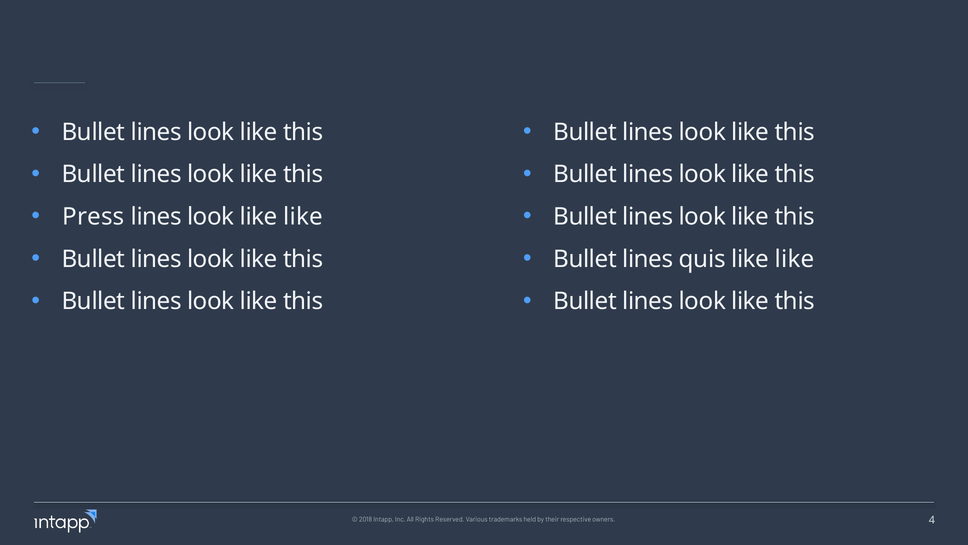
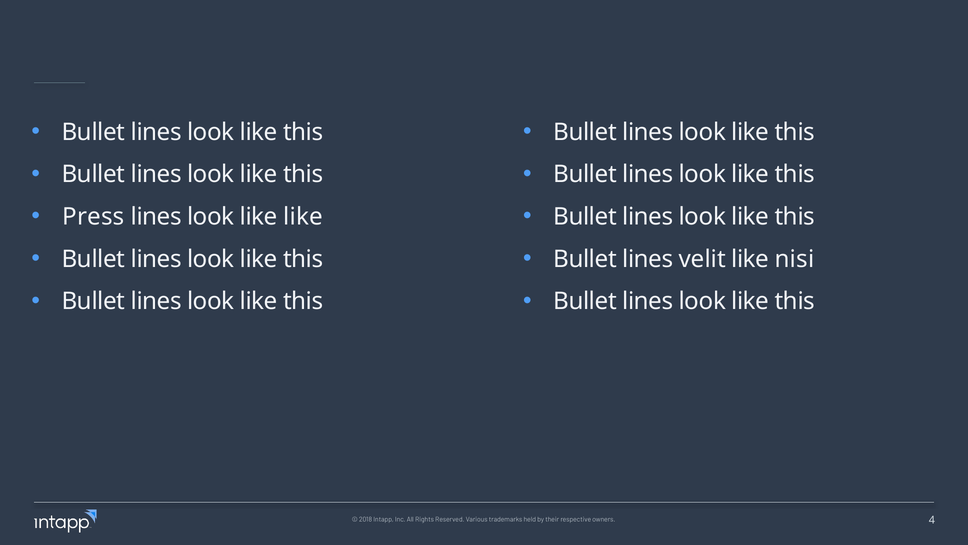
quis: quis -> velit (702, 259)
like: like -> nisi (795, 259)
